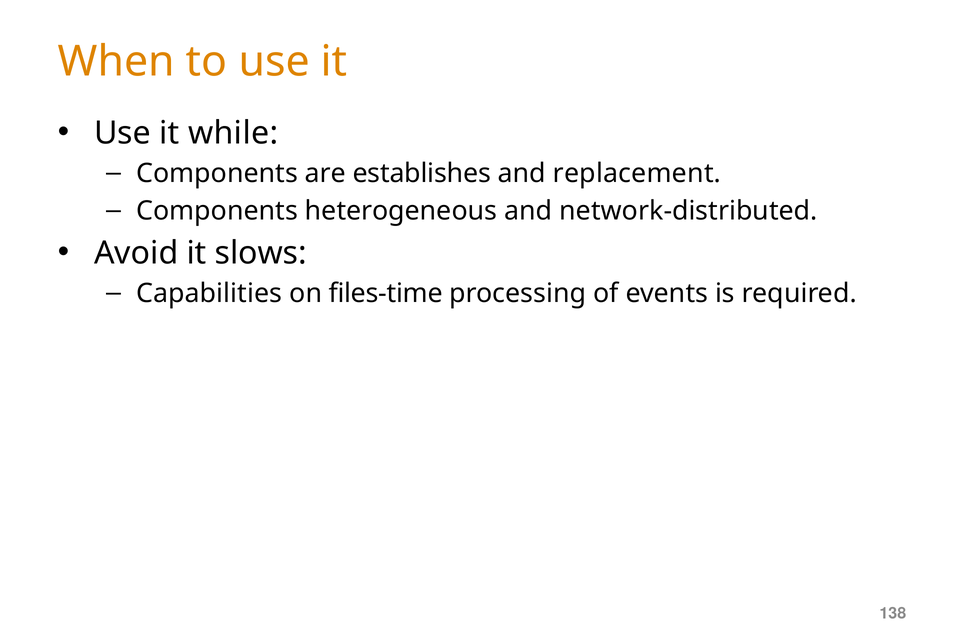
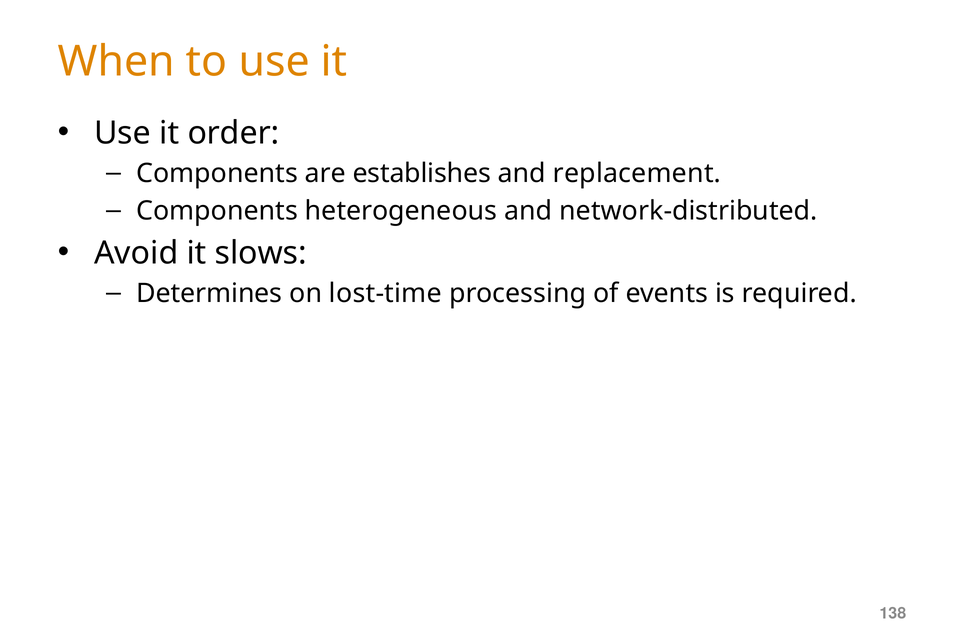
while: while -> order (233, 133)
Capabilities: Capabilities -> Determines (209, 293)
files-time: files-time -> lost-time (385, 293)
